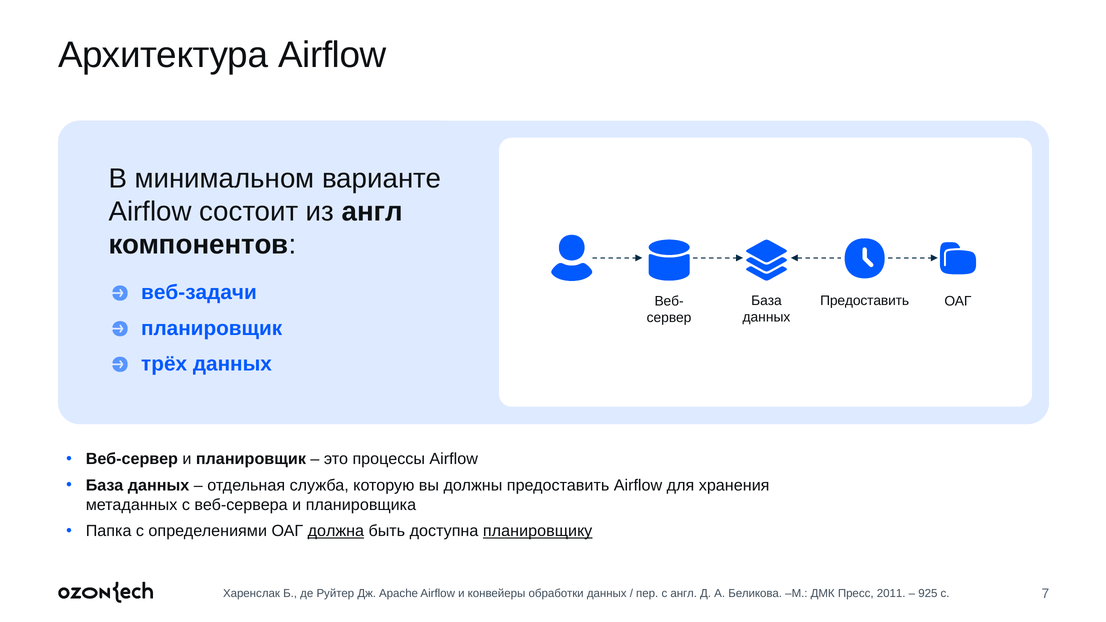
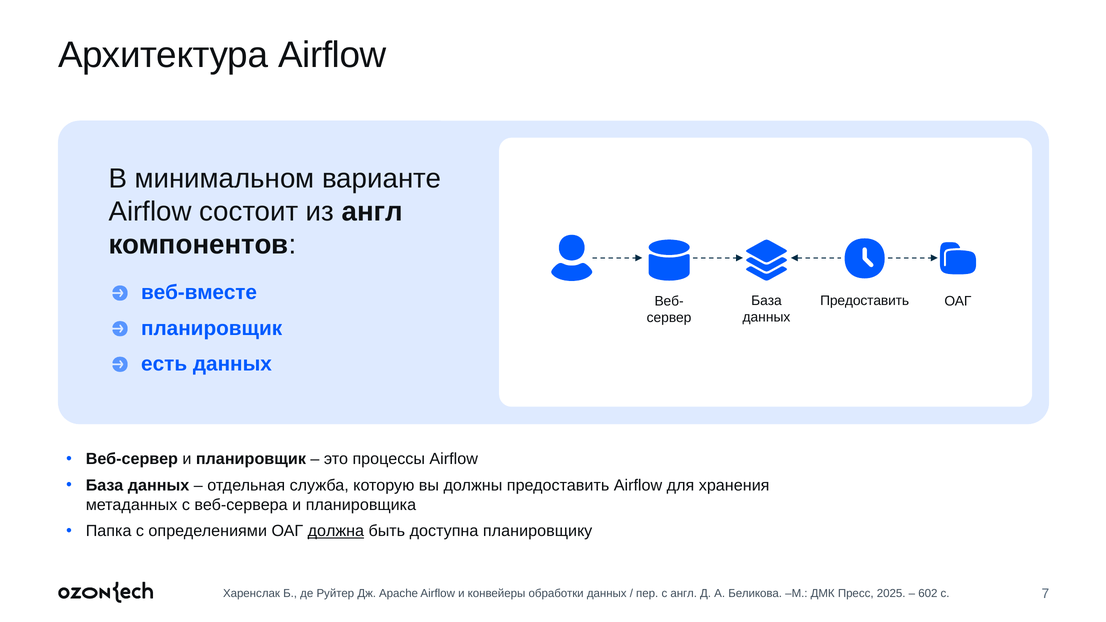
веб-задачи: веб-задачи -> веб-вместе (199, 293)
трёх: трёх -> есть (164, 364)
планировщику underline: present -> none (538, 531)
2011: 2011 -> 2025 (891, 593)
925: 925 -> 602 (928, 593)
